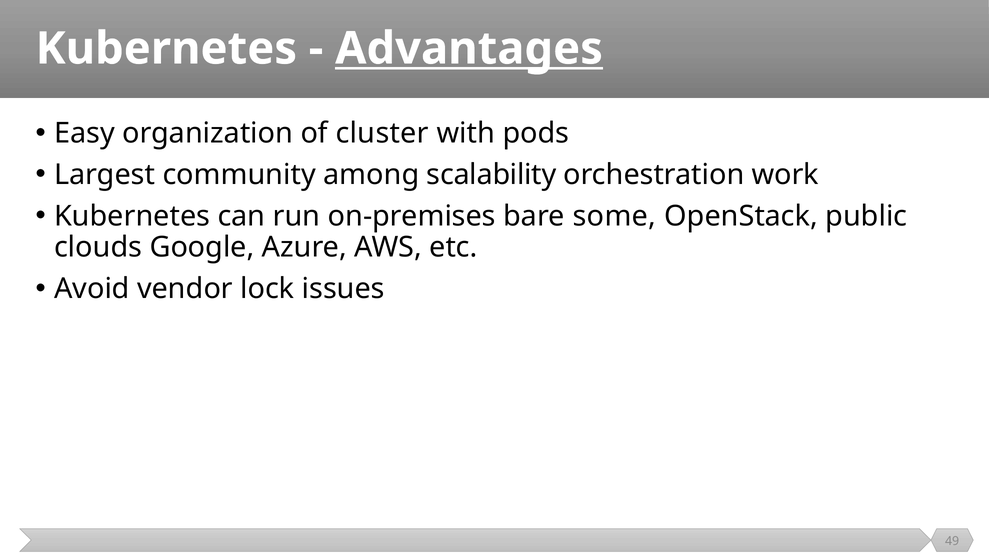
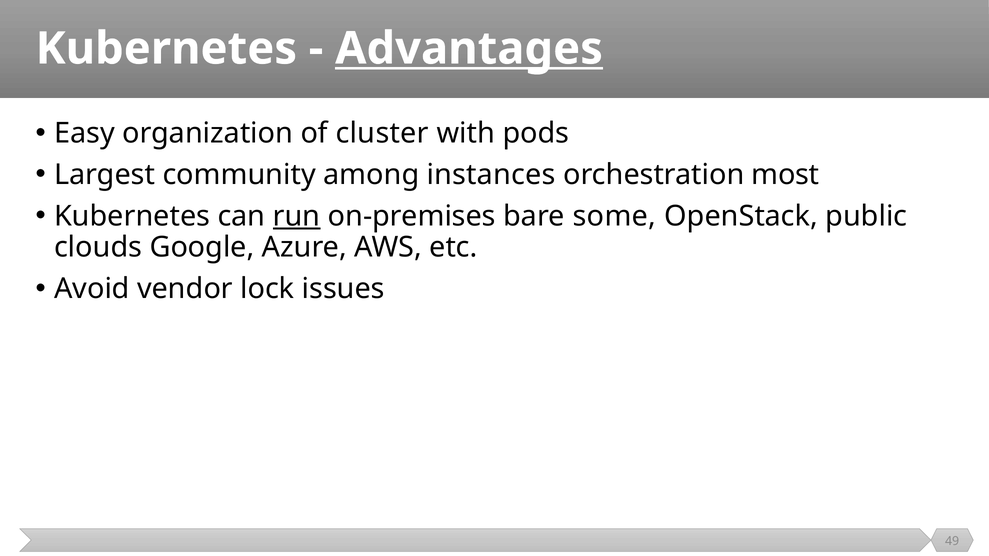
scalability: scalability -> instances (491, 175)
work: work -> most (785, 175)
run underline: none -> present (297, 216)
